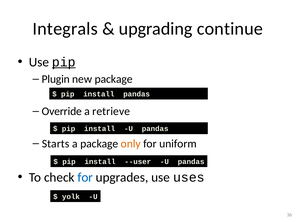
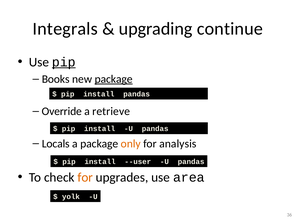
Plugin: Plugin -> Books (56, 79)
package underline: none -> present (114, 79)
Starts: Starts -> Locals (56, 144)
uniform: uniform -> analysis (178, 144)
for colour: blue -> orange (85, 177)
uses: uses -> area (189, 177)
